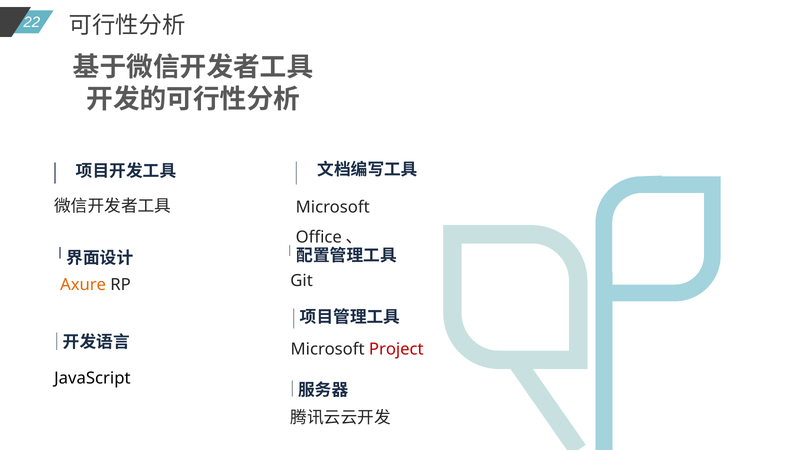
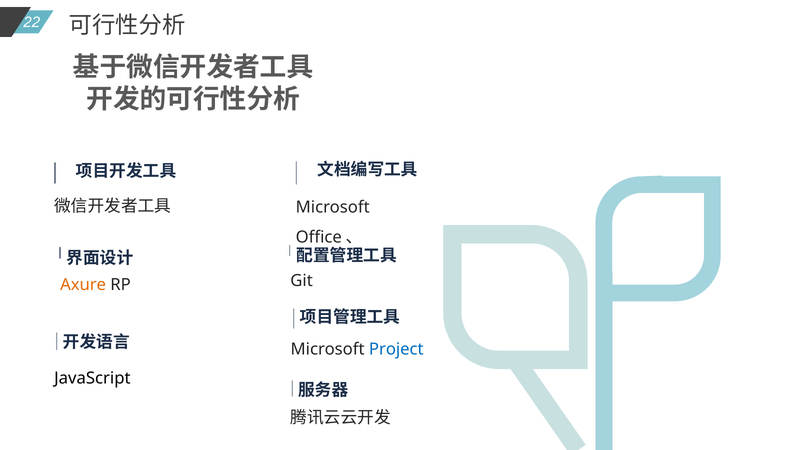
Project colour: red -> blue (396, 349)
